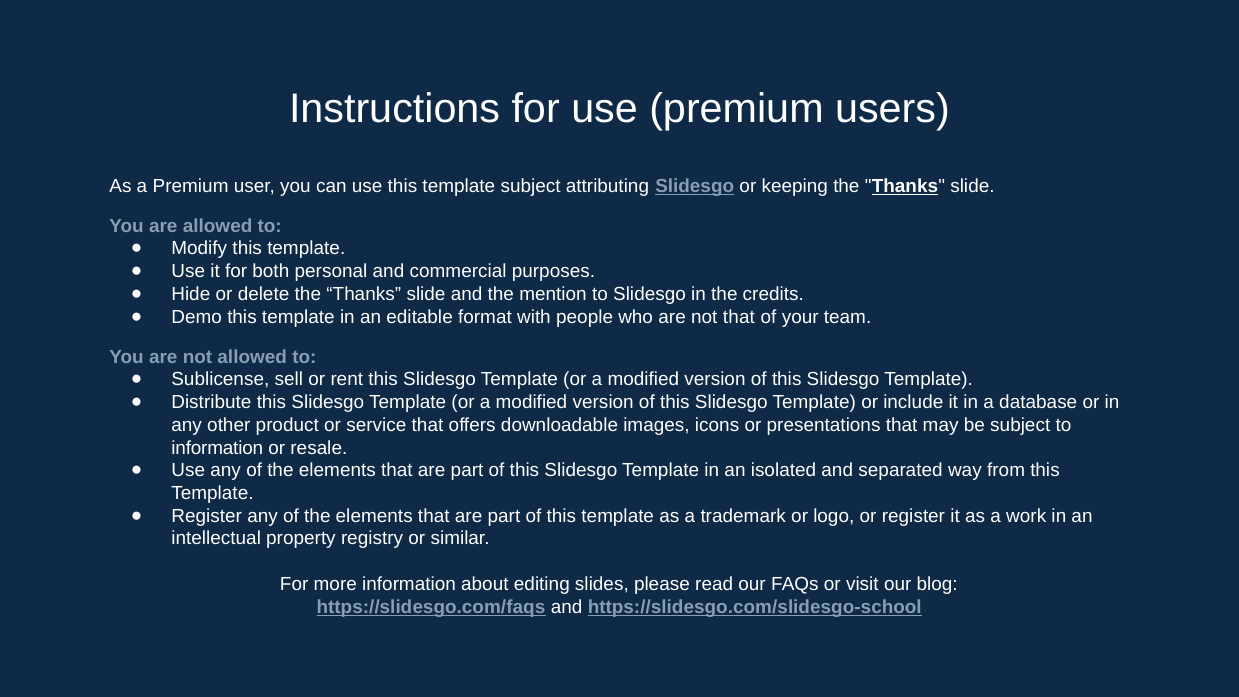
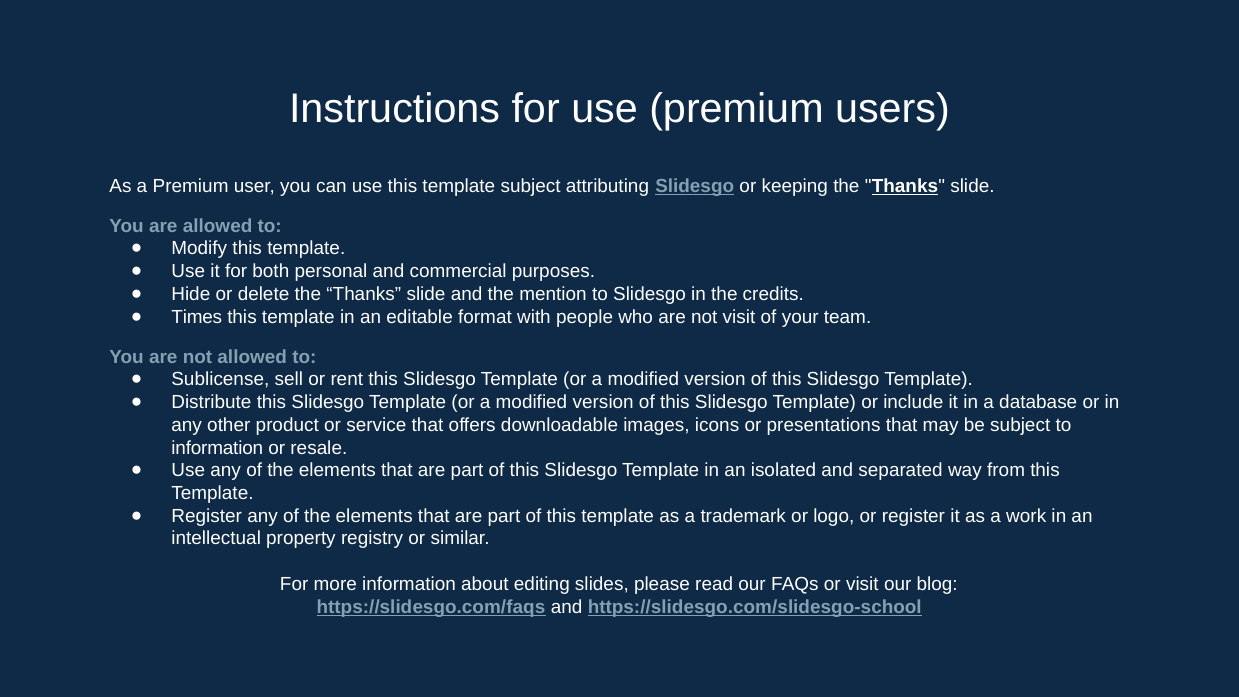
Demo: Demo -> Times (197, 317)
not that: that -> visit (739, 317)
